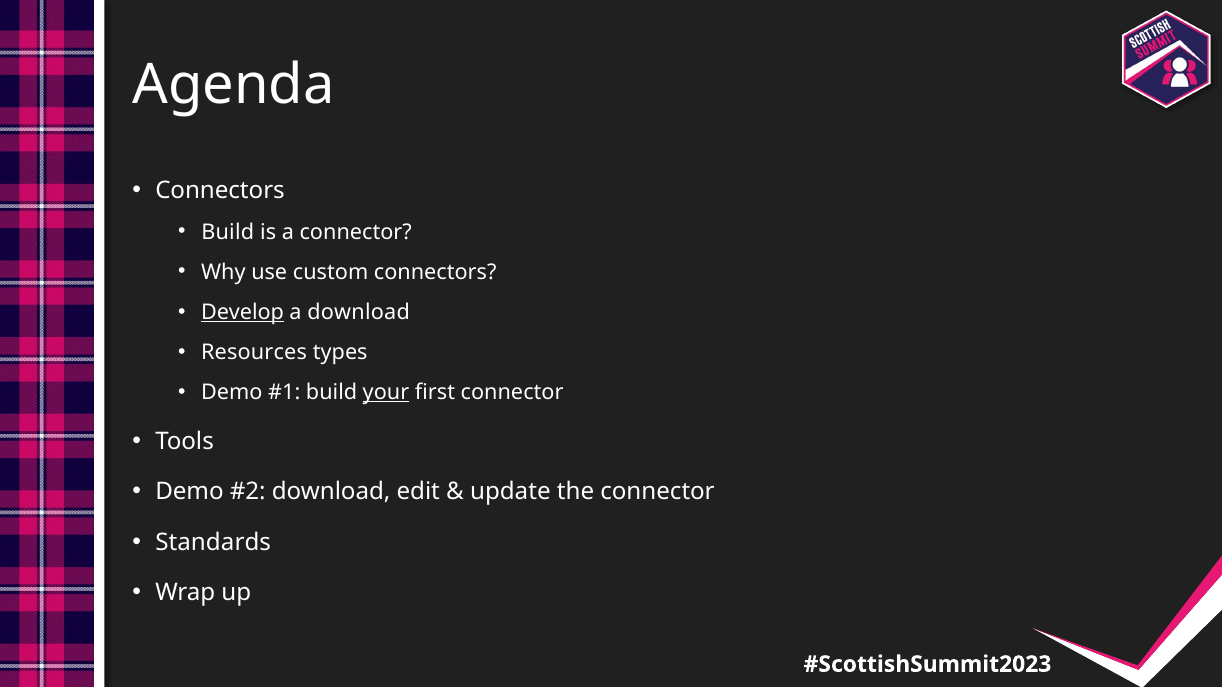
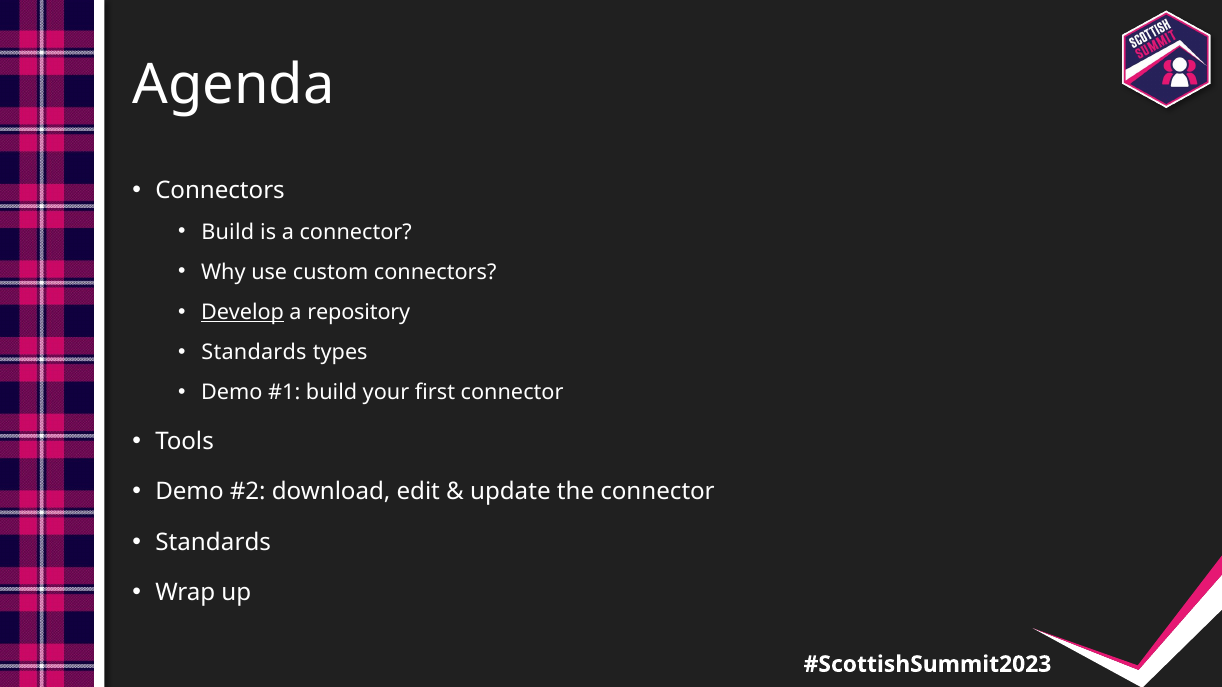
a download: download -> repository (359, 312)
Resources: Resources -> Standards (254, 353)
your underline: present -> none (386, 393)
